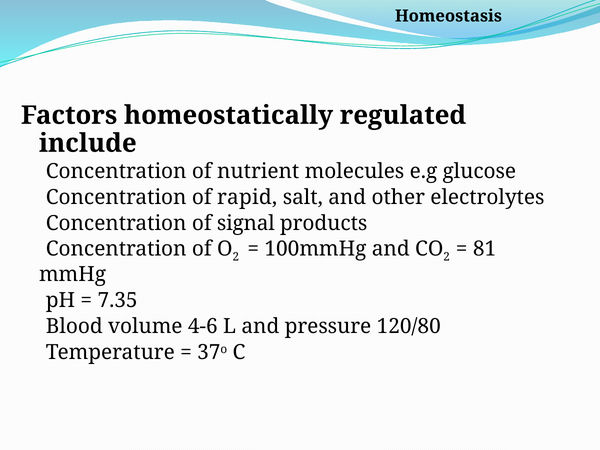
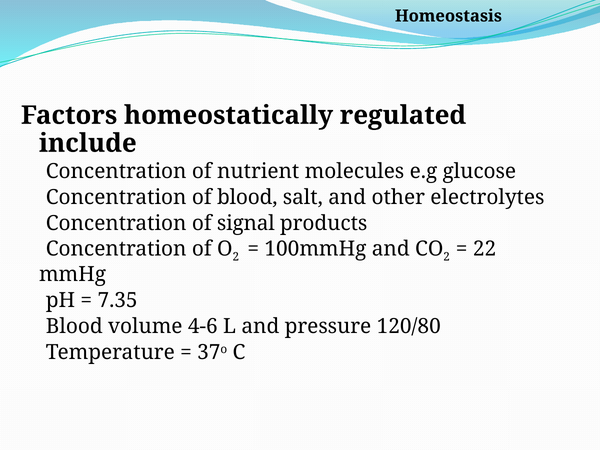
of rapid: rapid -> blood (247, 197)
81: 81 -> 22 (485, 249)
